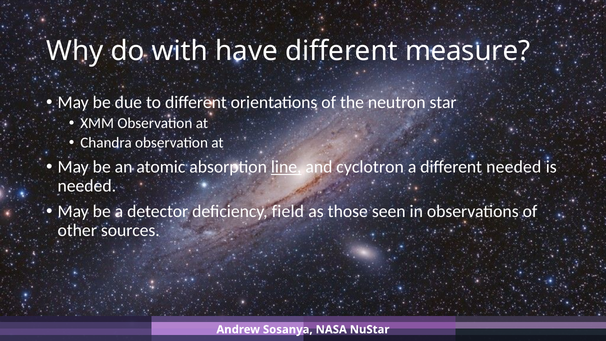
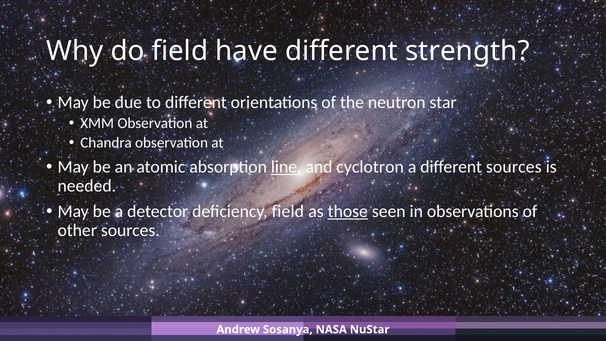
do with: with -> field (180, 51)
measure: measure -> strength (467, 51)
different needed: needed -> sources (514, 167)
those underline: none -> present (348, 211)
